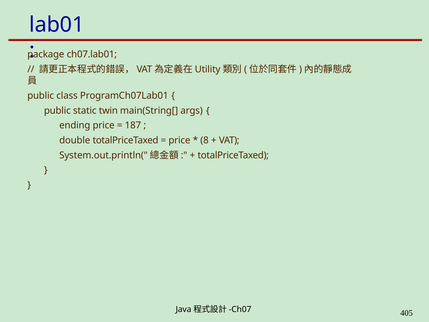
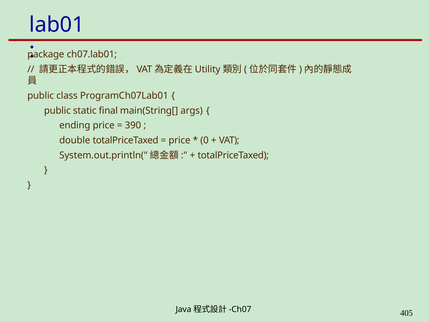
twin: twin -> final (108, 111)
187: 187 -> 390 (133, 125)
8: 8 -> 0 (205, 140)
